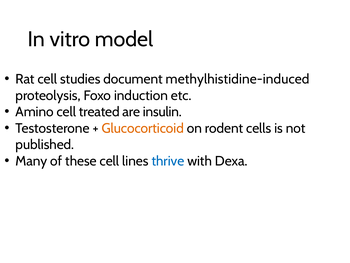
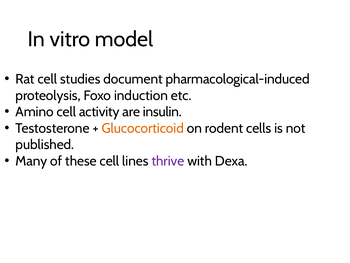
methylhistidine-induced: methylhistidine-induced -> pharmacological-induced (238, 79)
treated: treated -> activity (99, 112)
thrive colour: blue -> purple (168, 161)
